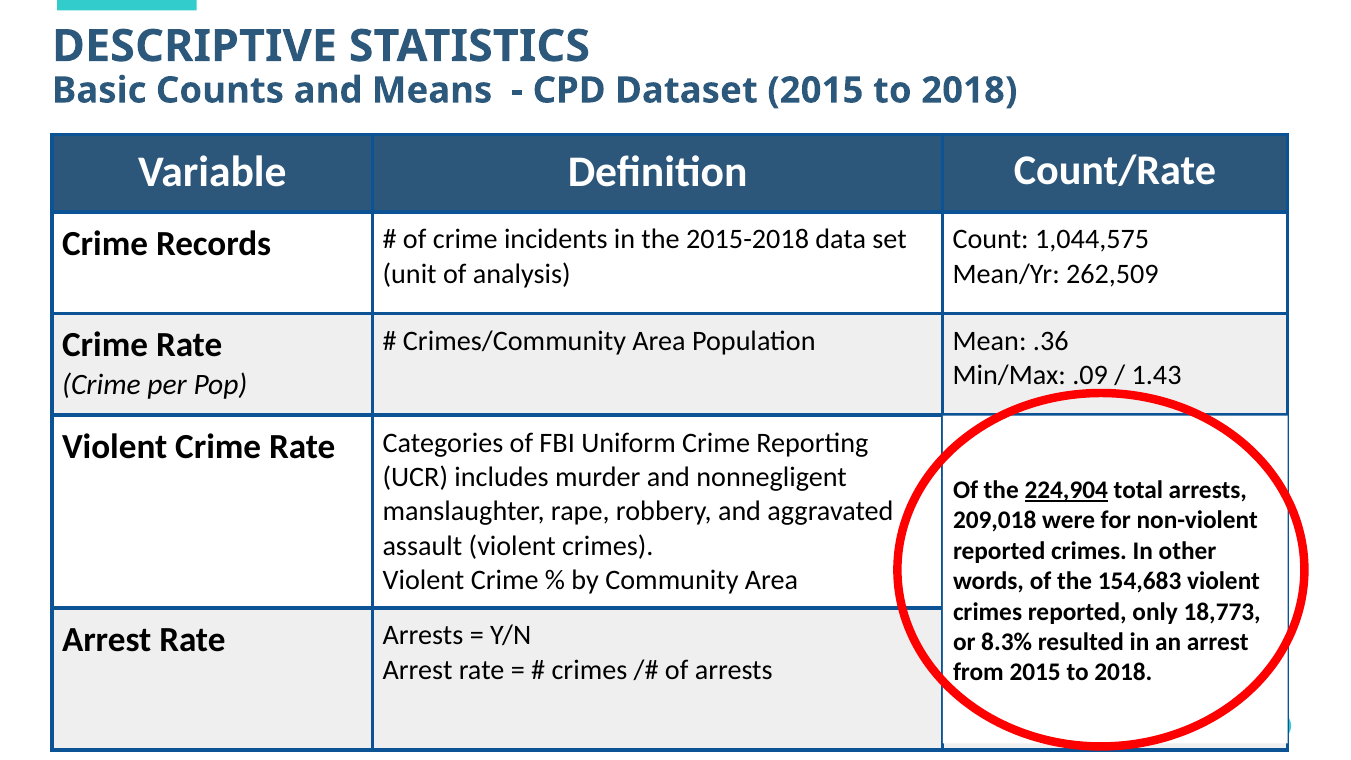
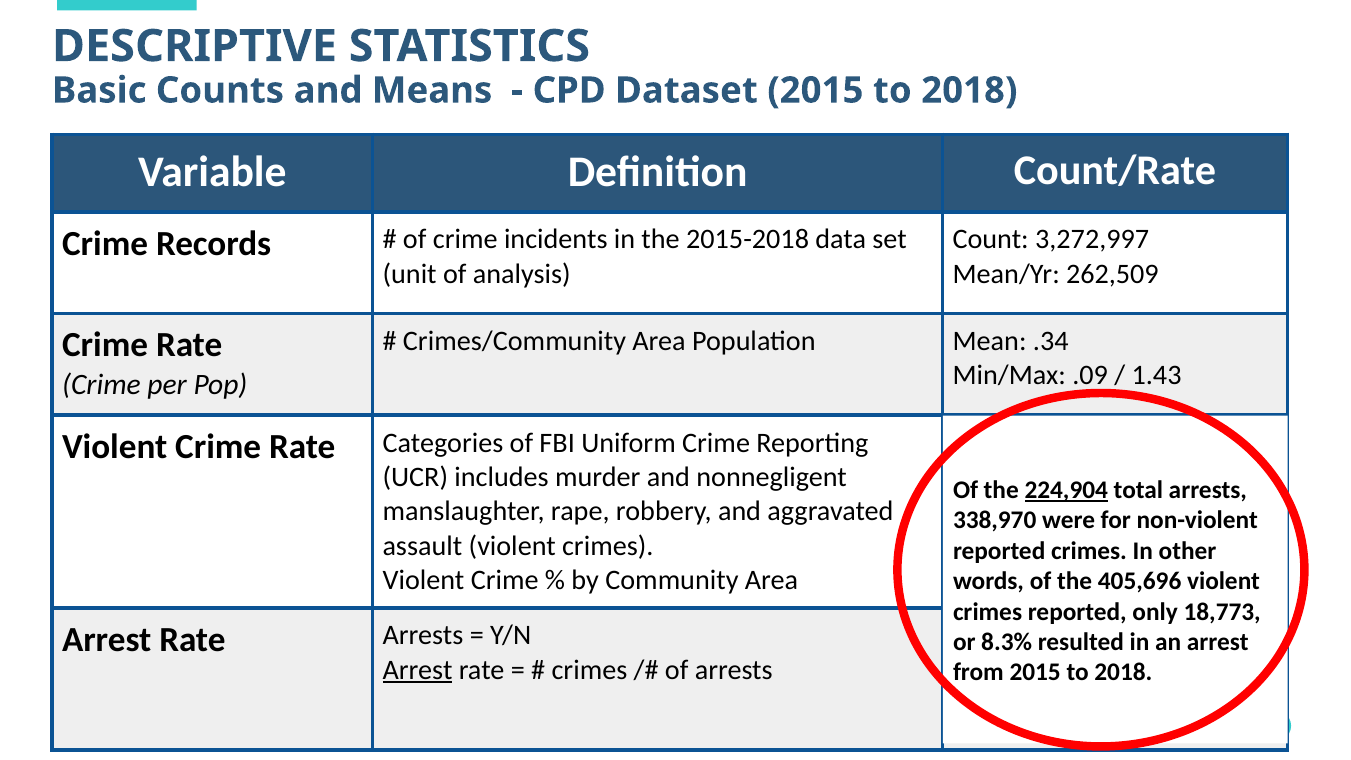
1,044,575: 1,044,575 -> 3,272,997 (1092, 239)
.36: .36 -> .34 (1051, 341)
209,018: 209,018 -> 338,970 (995, 520)
154,683: 154,683 -> 405,696 (1140, 581)
Arrest underline: none -> present (418, 670)
